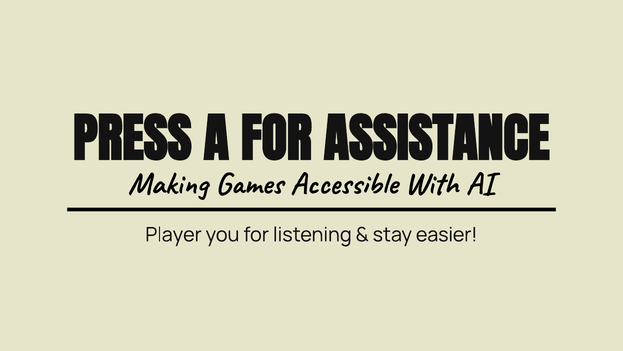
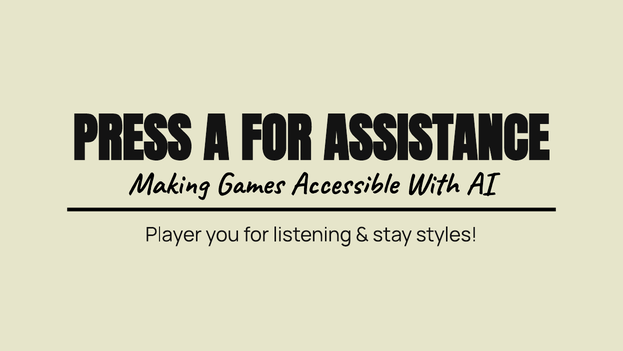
easier: easier -> styles (447, 234)
